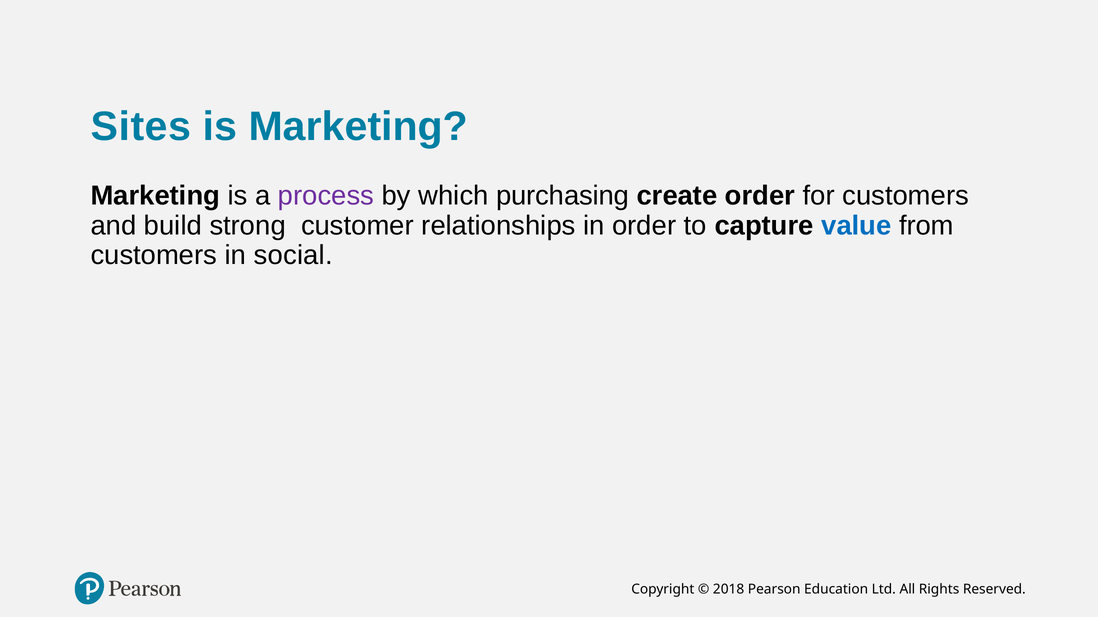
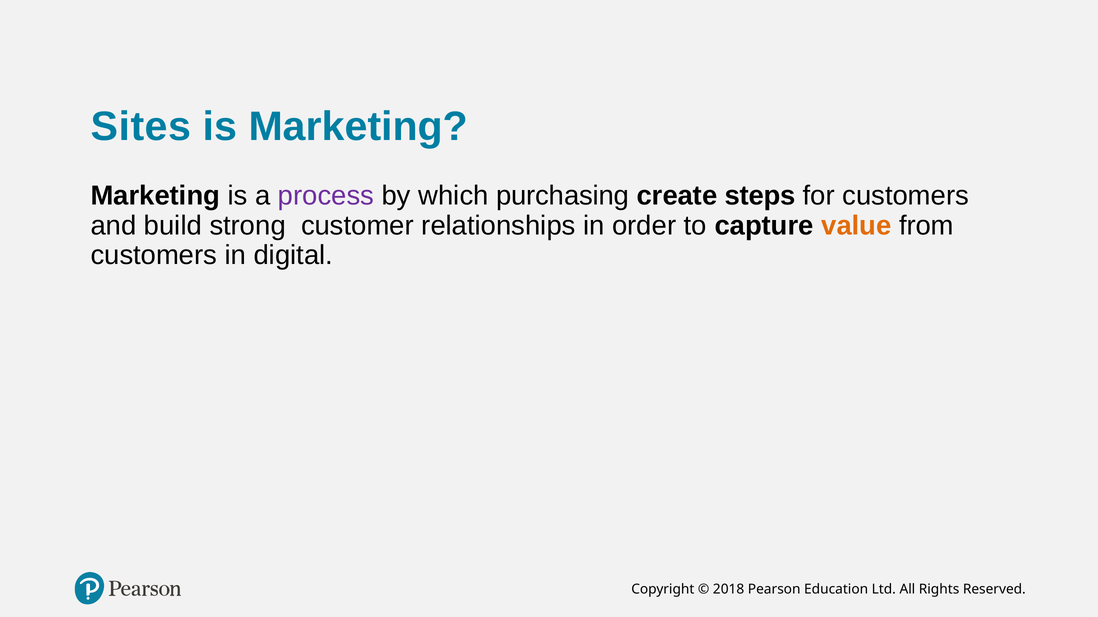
create order: order -> steps (760, 196)
value colour: blue -> orange (856, 226)
social: social -> digital (293, 255)
